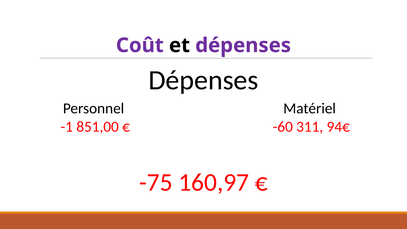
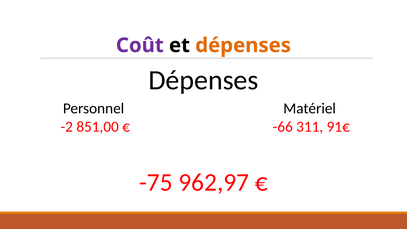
dépenses colour: purple -> orange (243, 45)
-1: -1 -> -2 (67, 127)
-60: -60 -> -66 (283, 127)
94€: 94€ -> 91€ (338, 127)
160,97: 160,97 -> 962,97 (214, 182)
